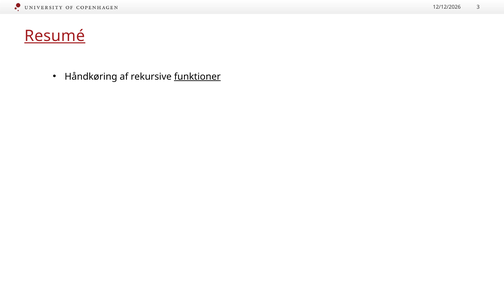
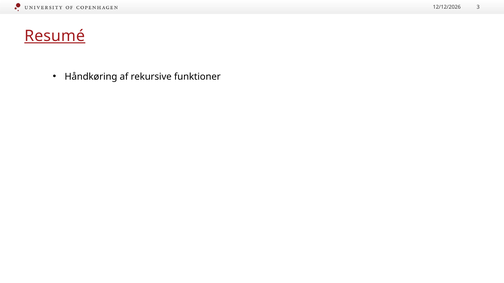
funktioner underline: present -> none (197, 77)
